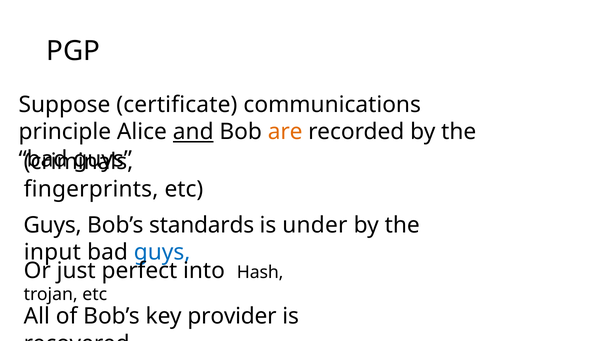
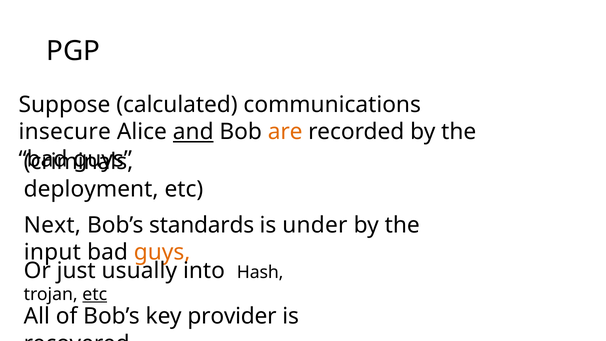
certificate: certificate -> calculated (177, 105)
principle: principle -> insecure (65, 132)
fingerprints: fingerprints -> deployment (91, 189)
Guys: Guys -> Next (52, 225)
guys colour: blue -> orange (162, 252)
perfect: perfect -> usually (139, 271)
etc underline: none -> present (95, 294)
